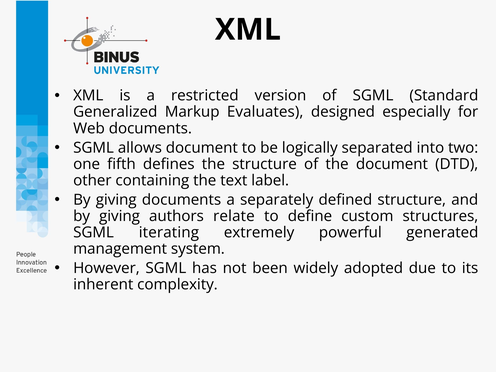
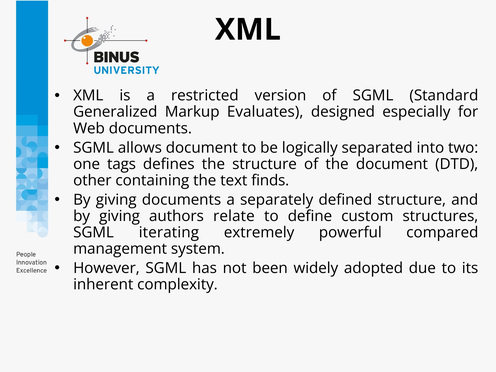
fifth: fifth -> tags (122, 164)
label: label -> finds (270, 180)
generated: generated -> compared (442, 232)
